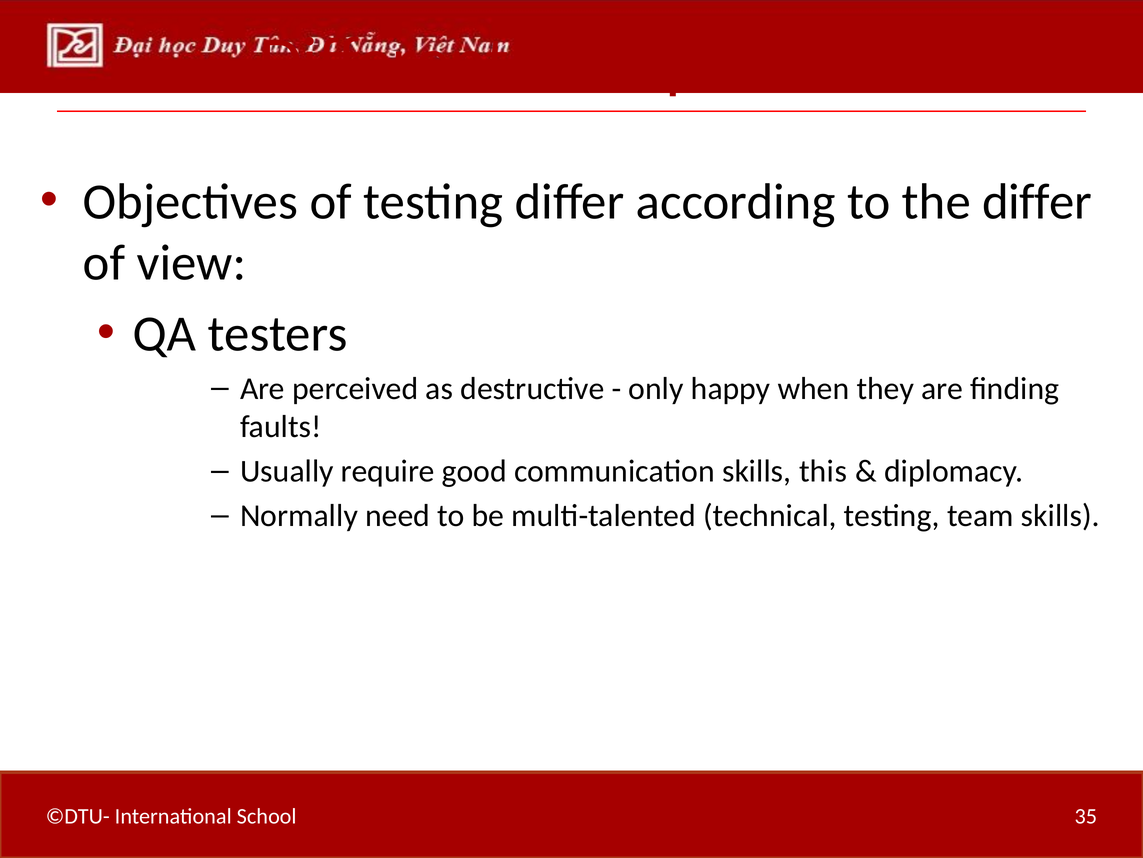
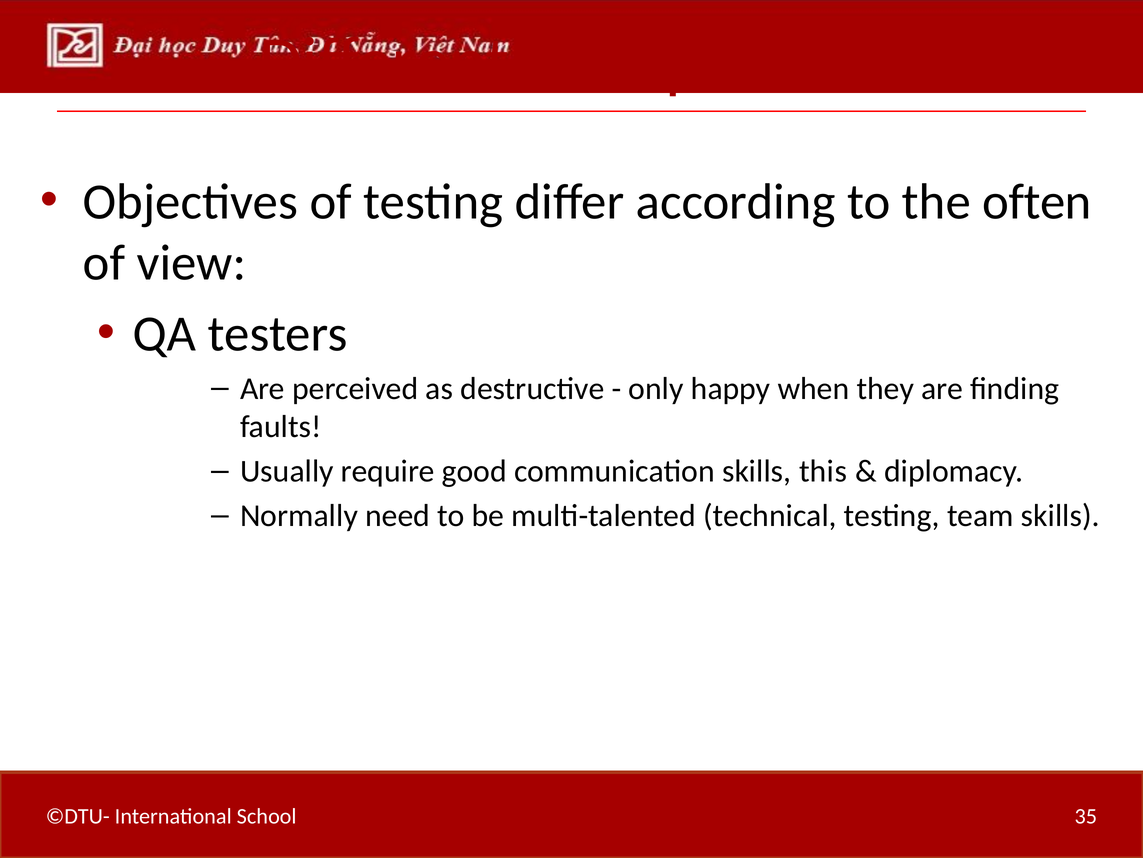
the differ: differ -> often (1037, 202)
